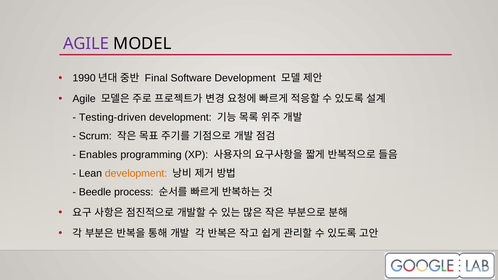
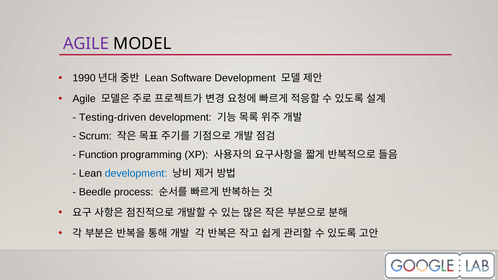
Final: Final -> Lean (156, 78)
Enables: Enables -> Function (98, 155)
development colour: orange -> blue (136, 174)
